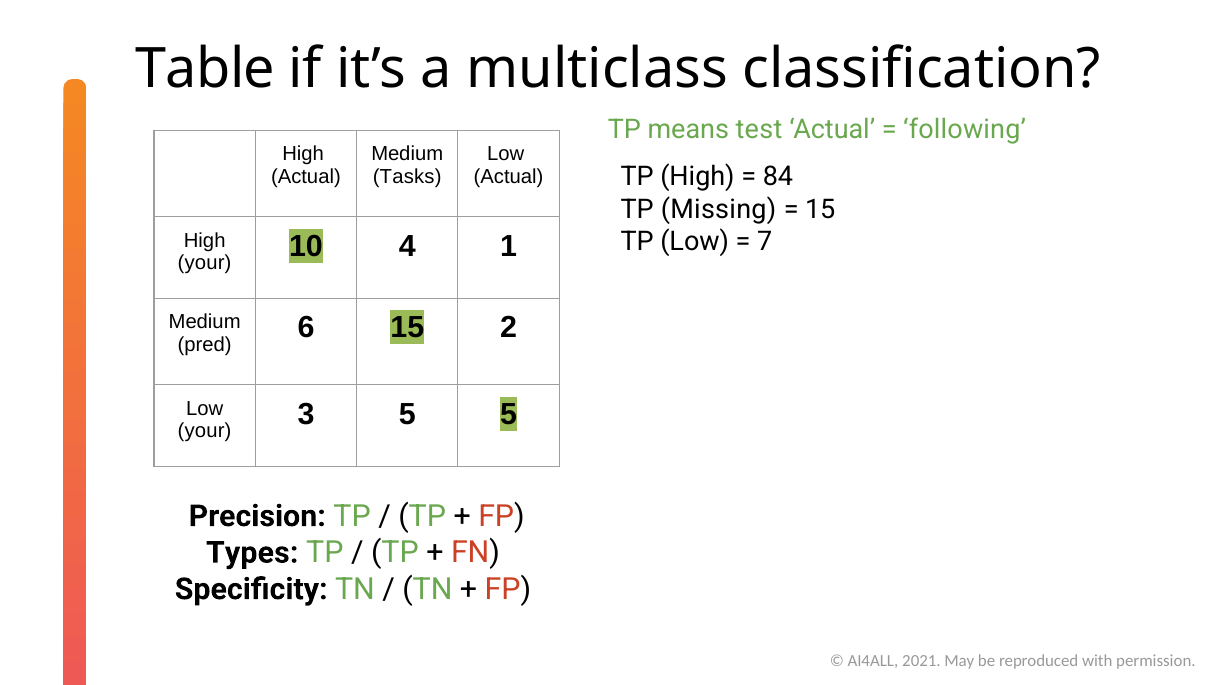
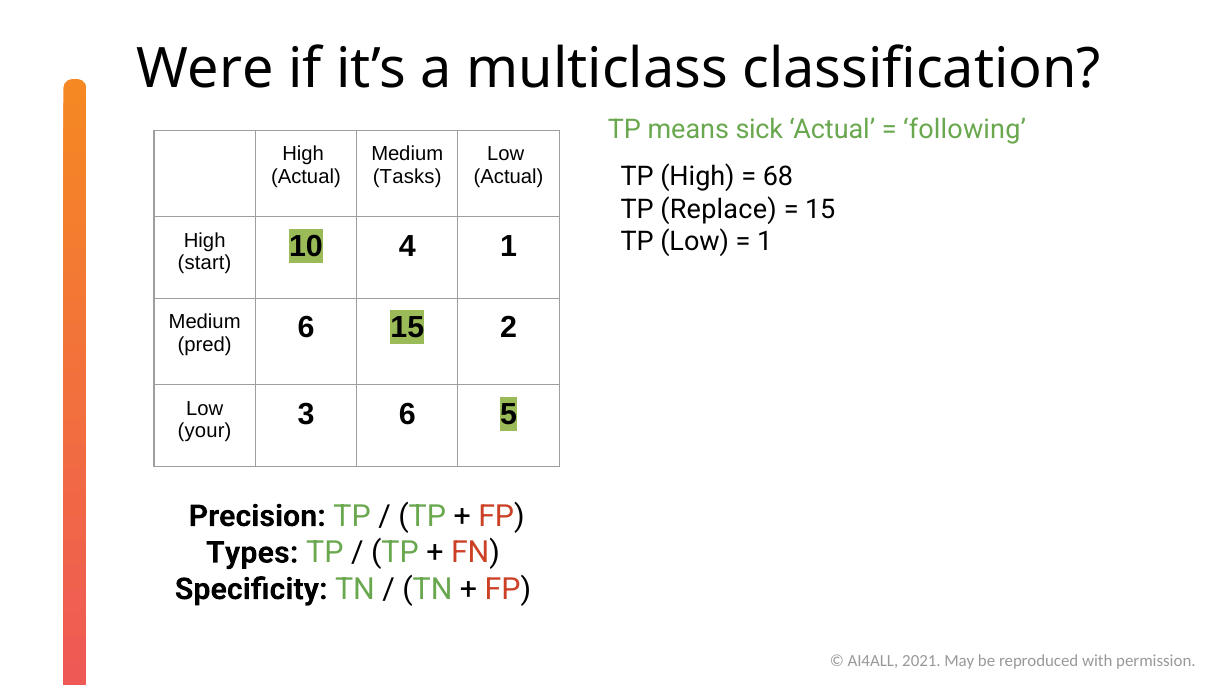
Table: Table -> Were (205, 69)
test: test -> sick (759, 129)
84: 84 -> 68 (778, 177)
Missing: Missing -> Replace (719, 209)
7: 7 -> 1 (765, 242)
your: your -> start (205, 263)
3 5: 5 -> 6 (407, 414)
